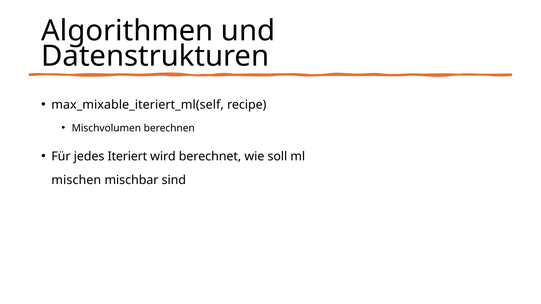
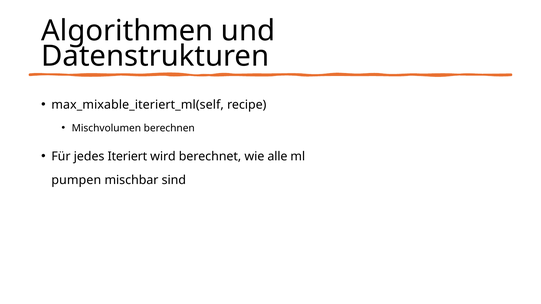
soll: soll -> alle (277, 157)
mischen: mischen -> pumpen (76, 180)
